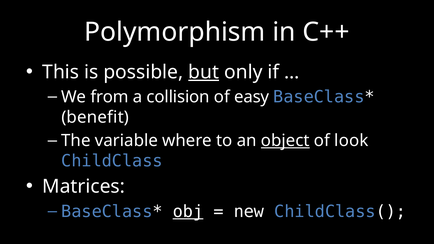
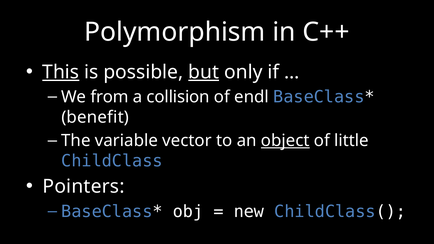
This underline: none -> present (61, 72)
easy: easy -> endl (252, 97)
where: where -> vector (187, 141)
look: look -> little (352, 141)
Matrices: Matrices -> Pointers (84, 187)
obj underline: present -> none (188, 212)
